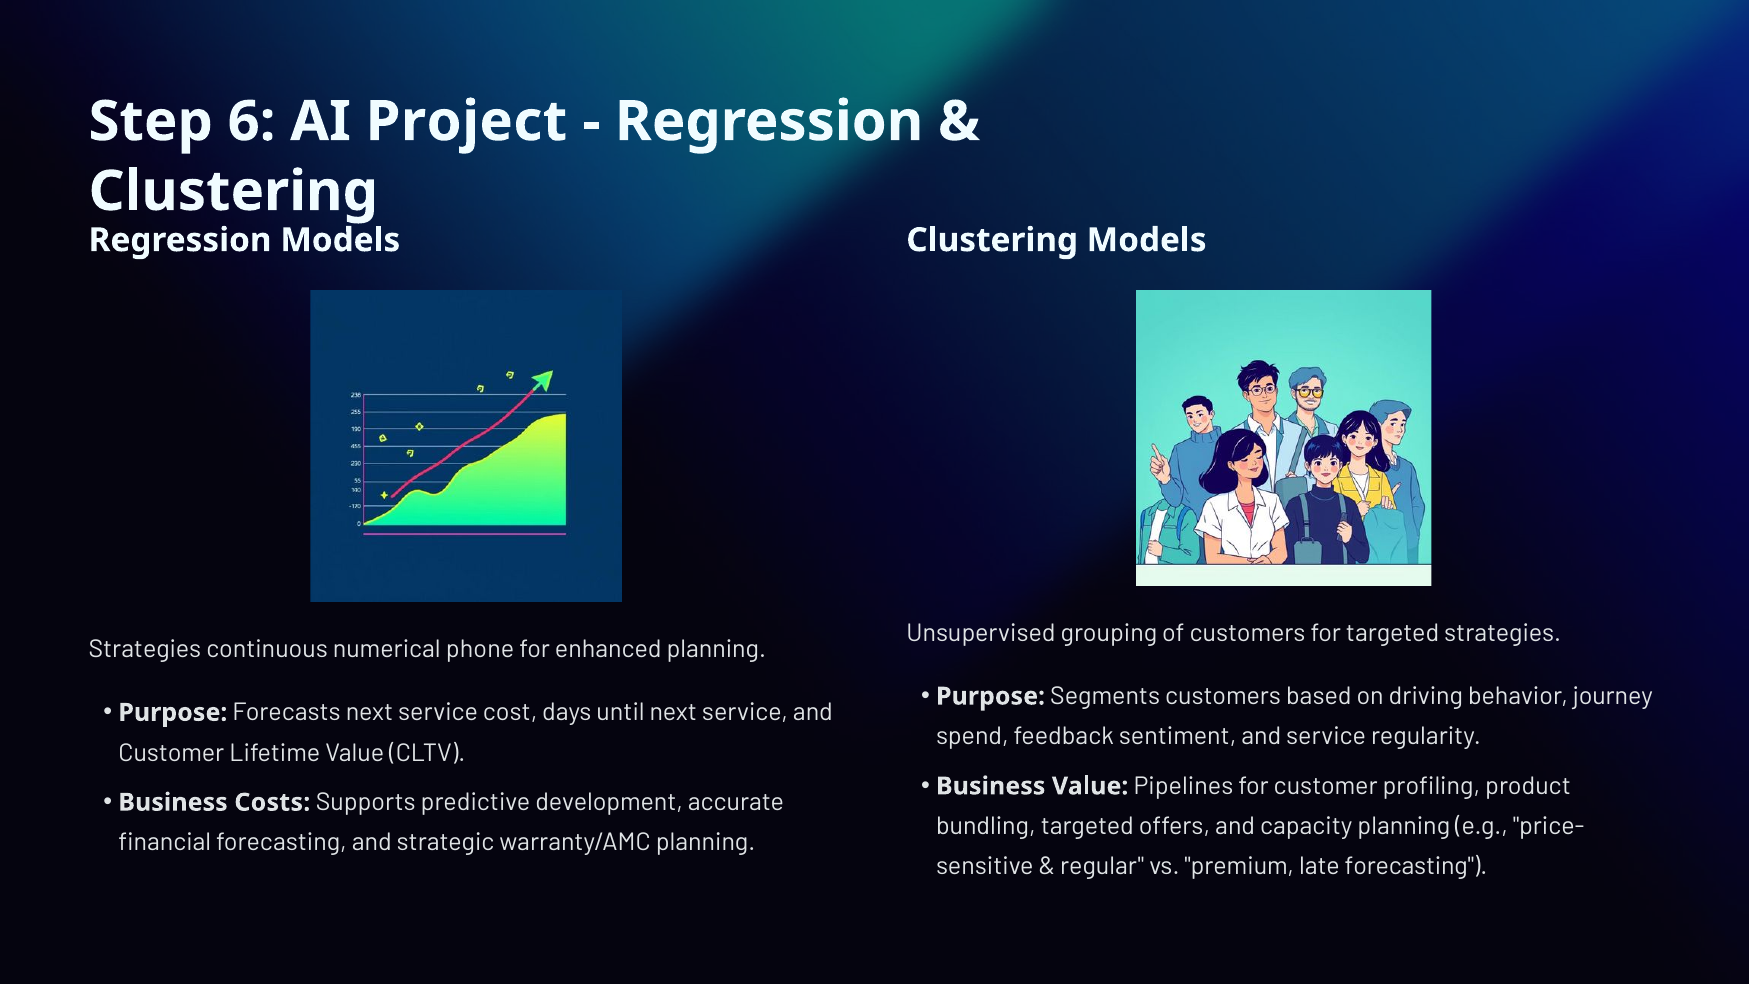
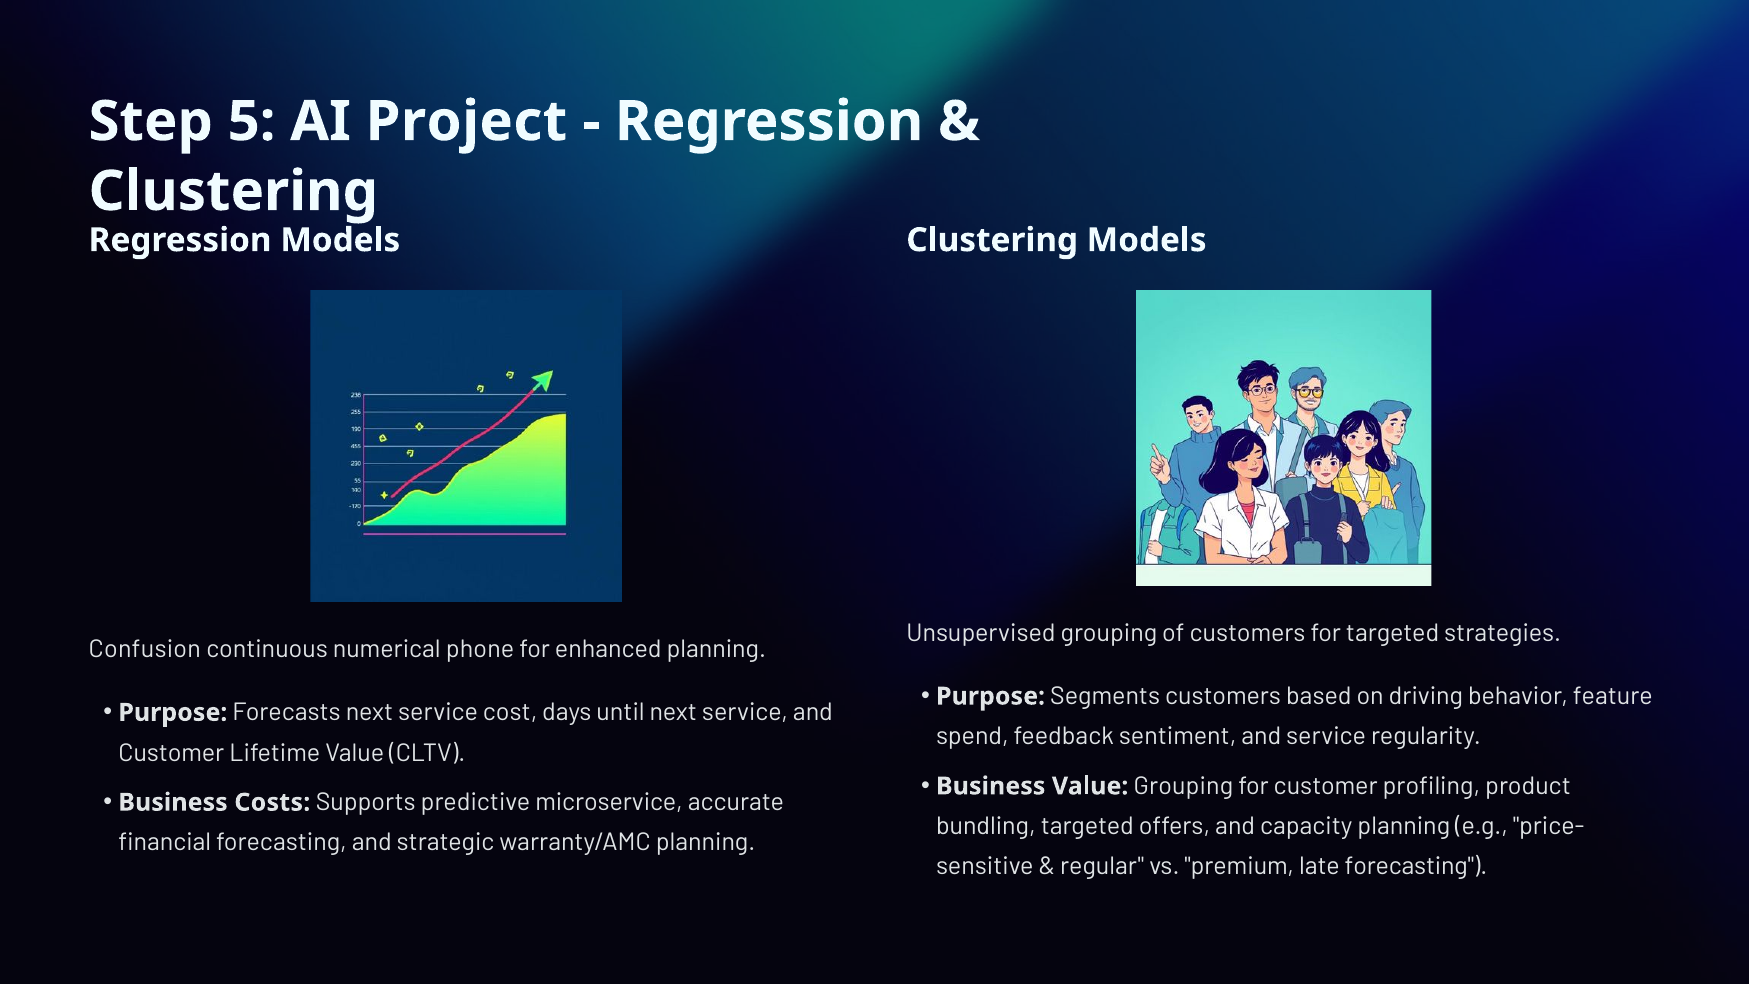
6: 6 -> 5 (252, 122)
Strategies: Strategies -> Confusion (145, 649)
journey: journey -> feature (1613, 696)
Value Pipelines: Pipelines -> Grouping (1183, 786)
development: development -> microservice (609, 802)
